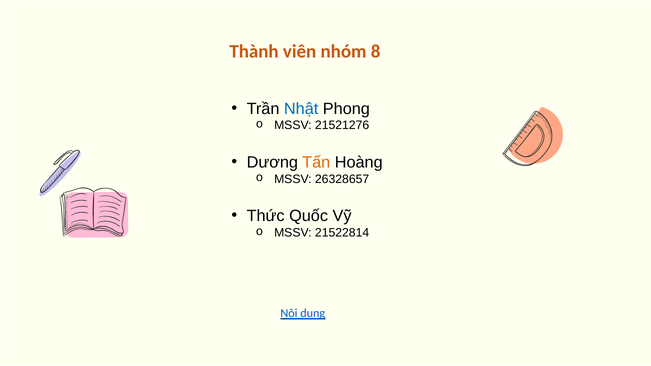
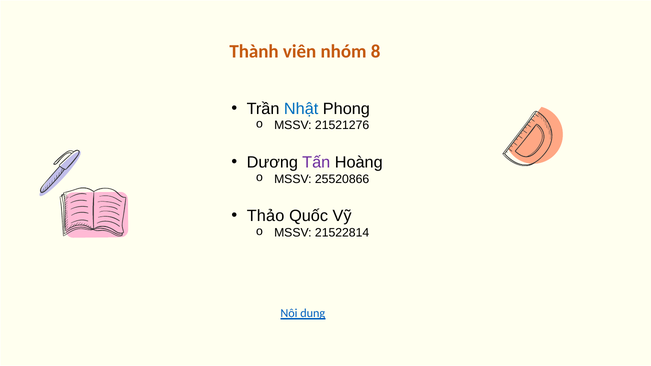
Tấn colour: orange -> purple (316, 162)
26328657: 26328657 -> 25520866 (342, 179)
Thức: Thức -> Thảo (266, 216)
